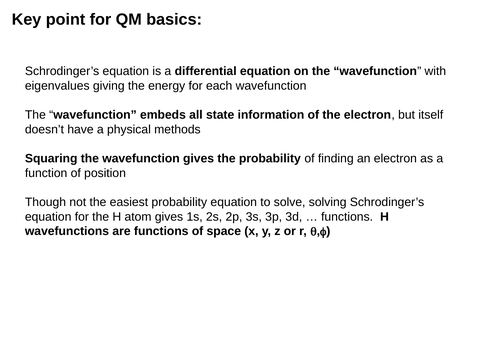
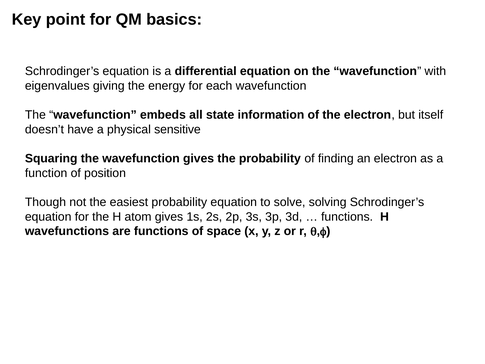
methods: methods -> sensitive (177, 129)
